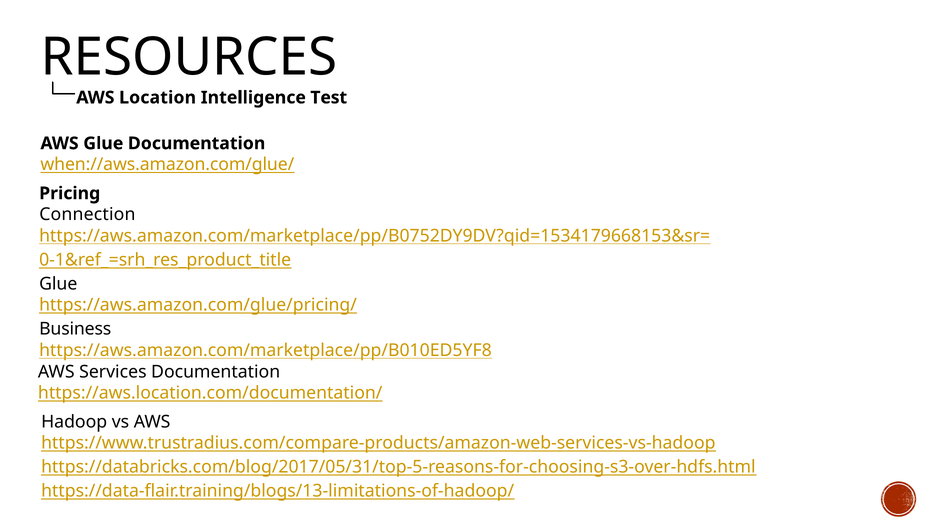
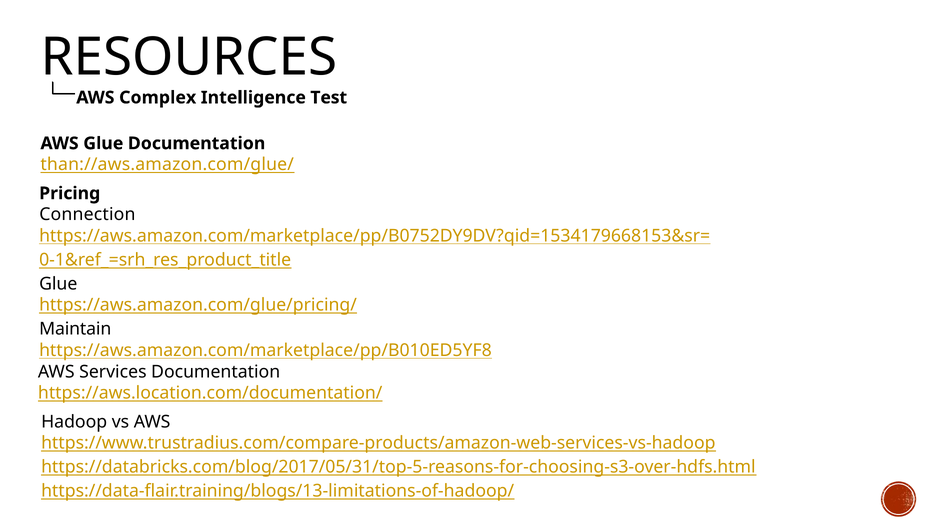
Location: Location -> Complex (158, 98)
when://aws.amazon.com/glue/: when://aws.amazon.com/glue/ -> than://aws.amazon.com/glue/ (167, 165)
Business: Business -> Maintain (75, 329)
